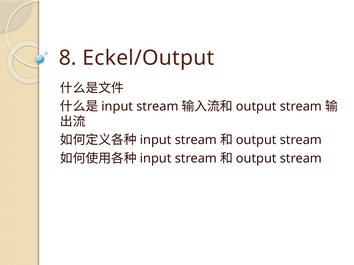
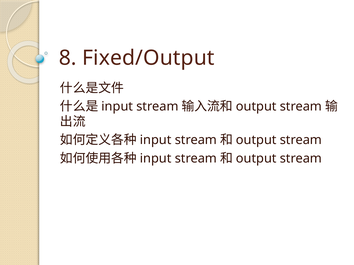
Eckel/Output: Eckel/Output -> Fixed/Output (148, 58)
